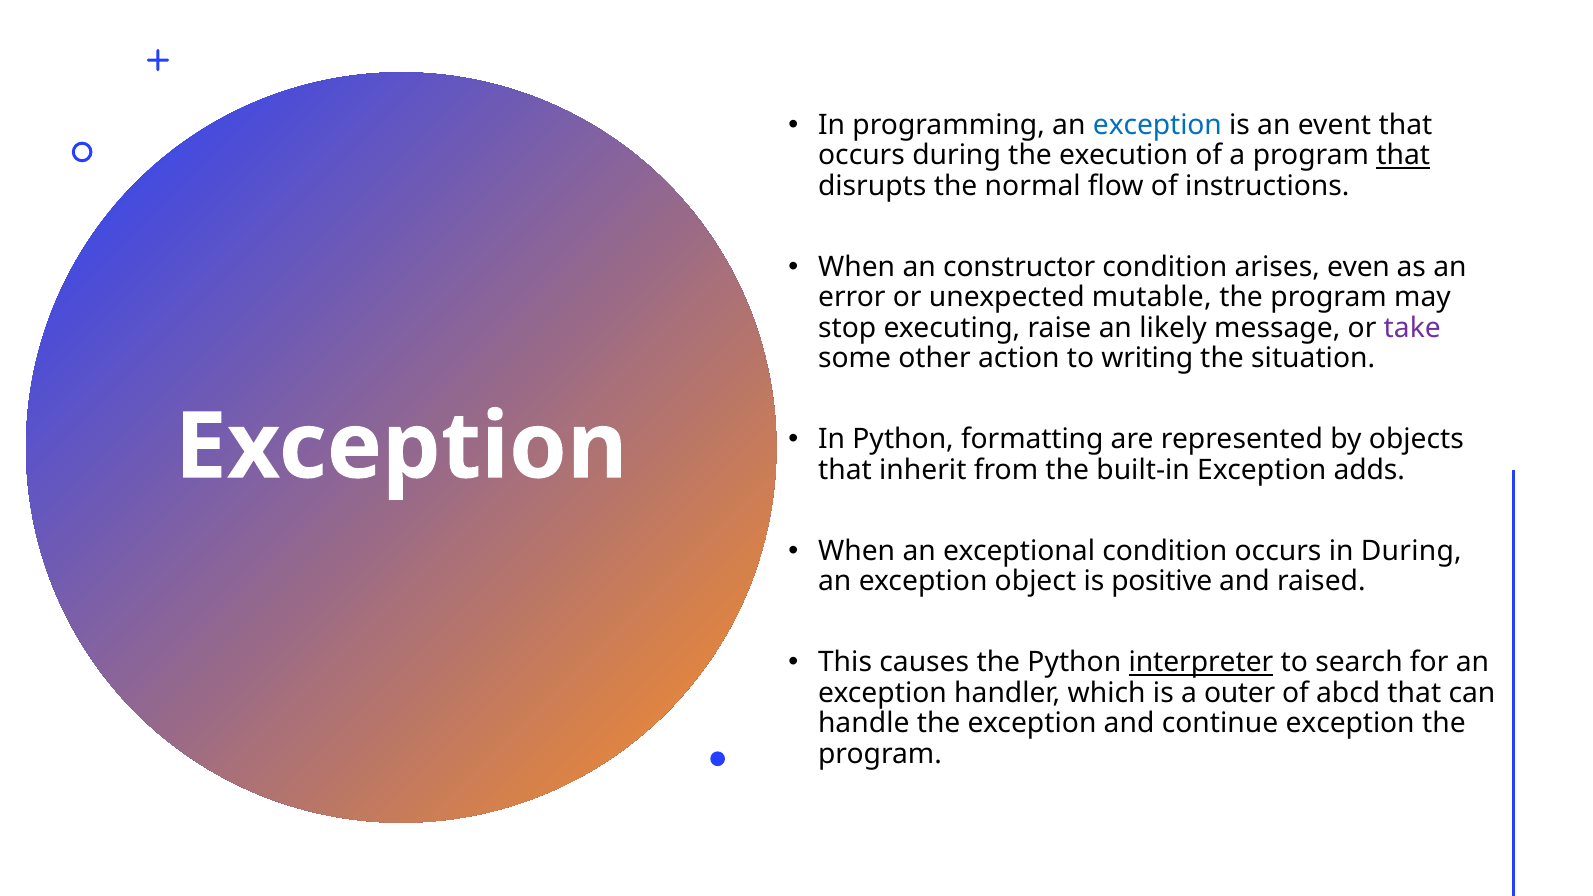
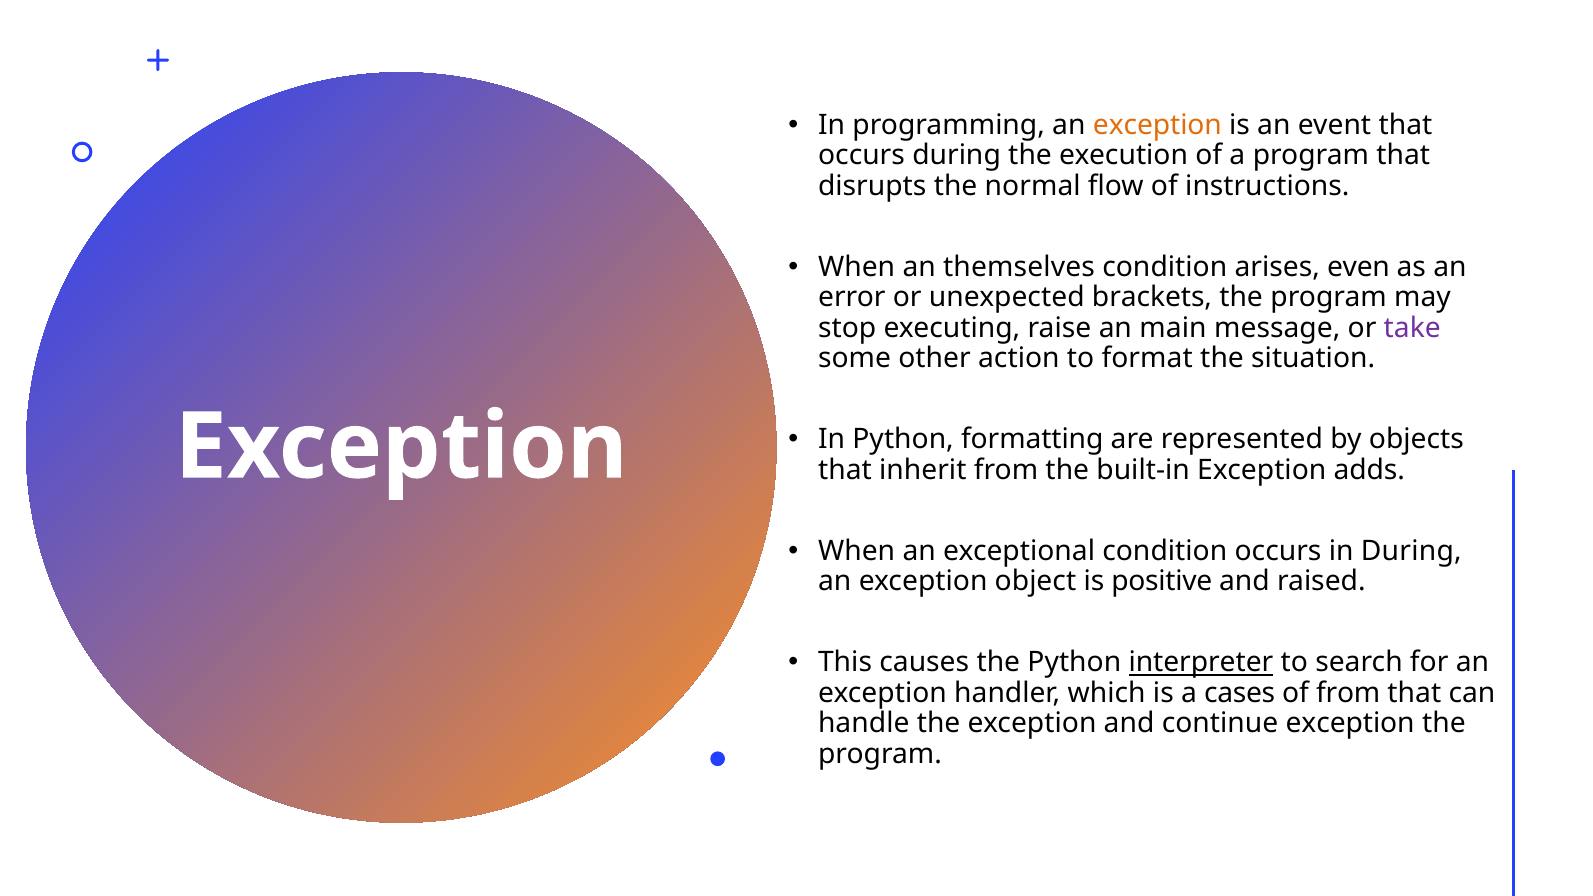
exception colour: blue -> orange (1157, 125)
that underline: present -> none (1403, 156)
constructor: constructor -> themselves (1019, 267)
mutable: mutable -> brackets (1152, 298)
likely: likely -> main (1173, 328)
writing: writing -> format (1147, 359)
outer: outer -> cases (1240, 693)
of abcd: abcd -> from (1348, 693)
